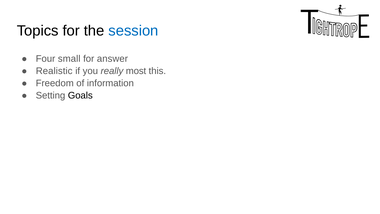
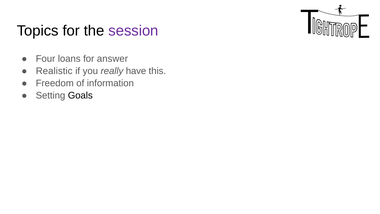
session colour: blue -> purple (133, 31)
small: small -> loans (69, 59)
most: most -> have (136, 71)
